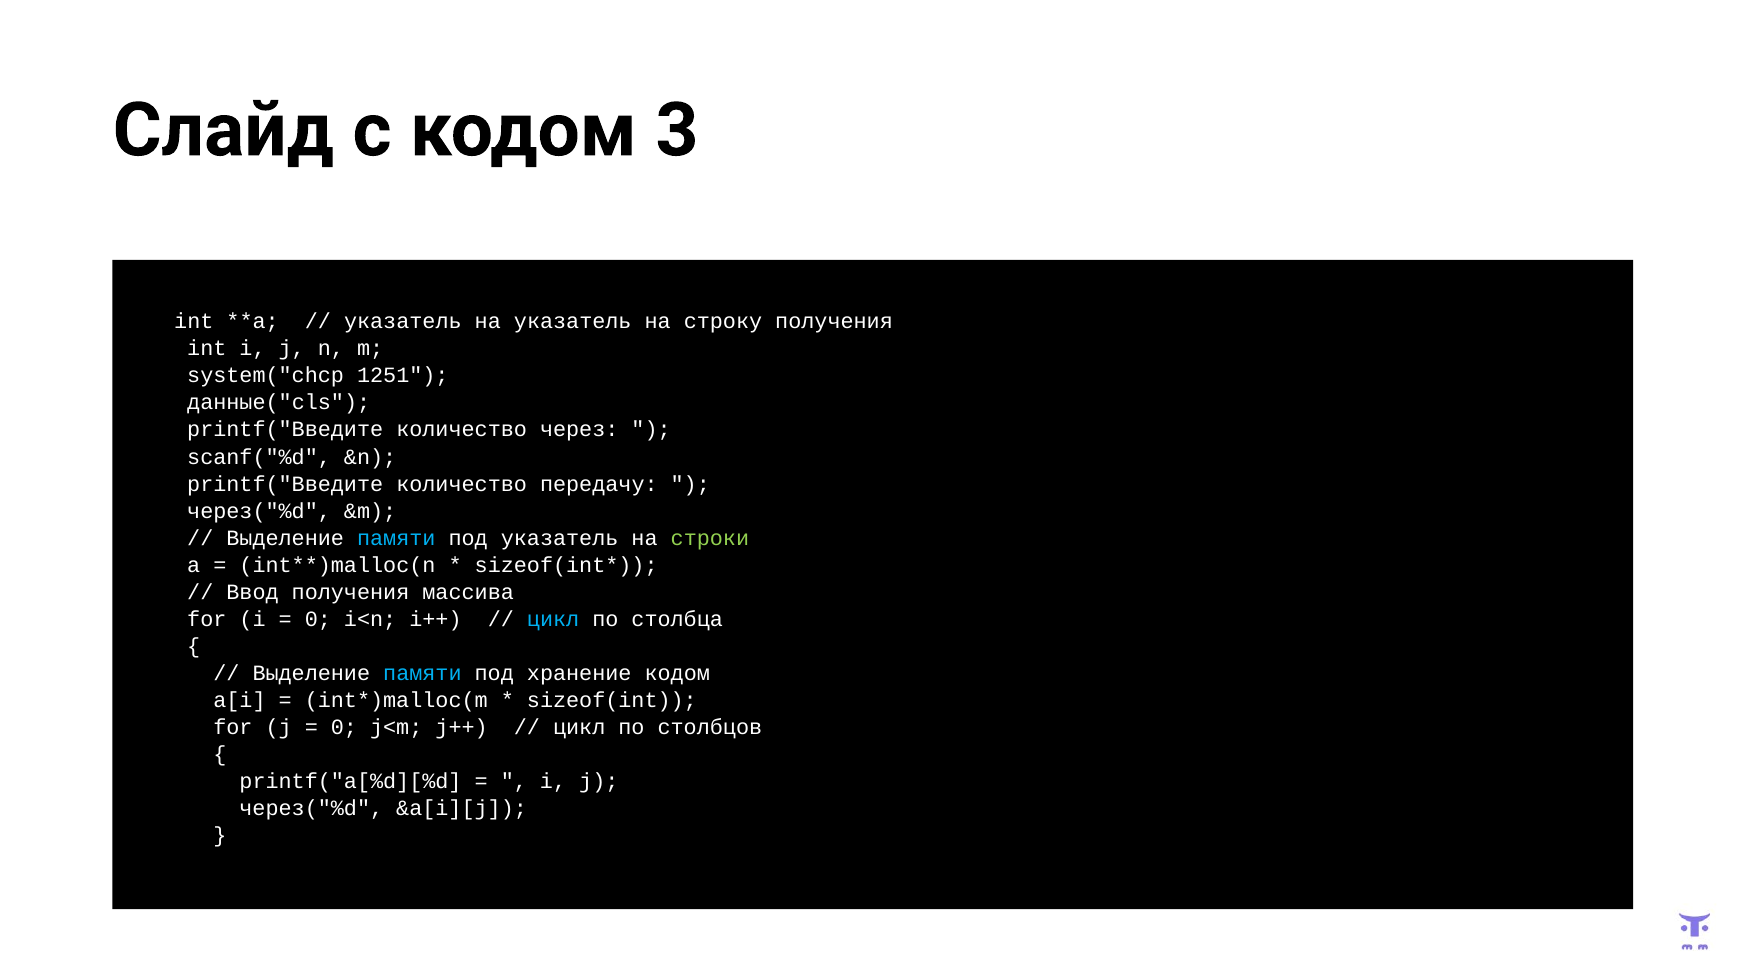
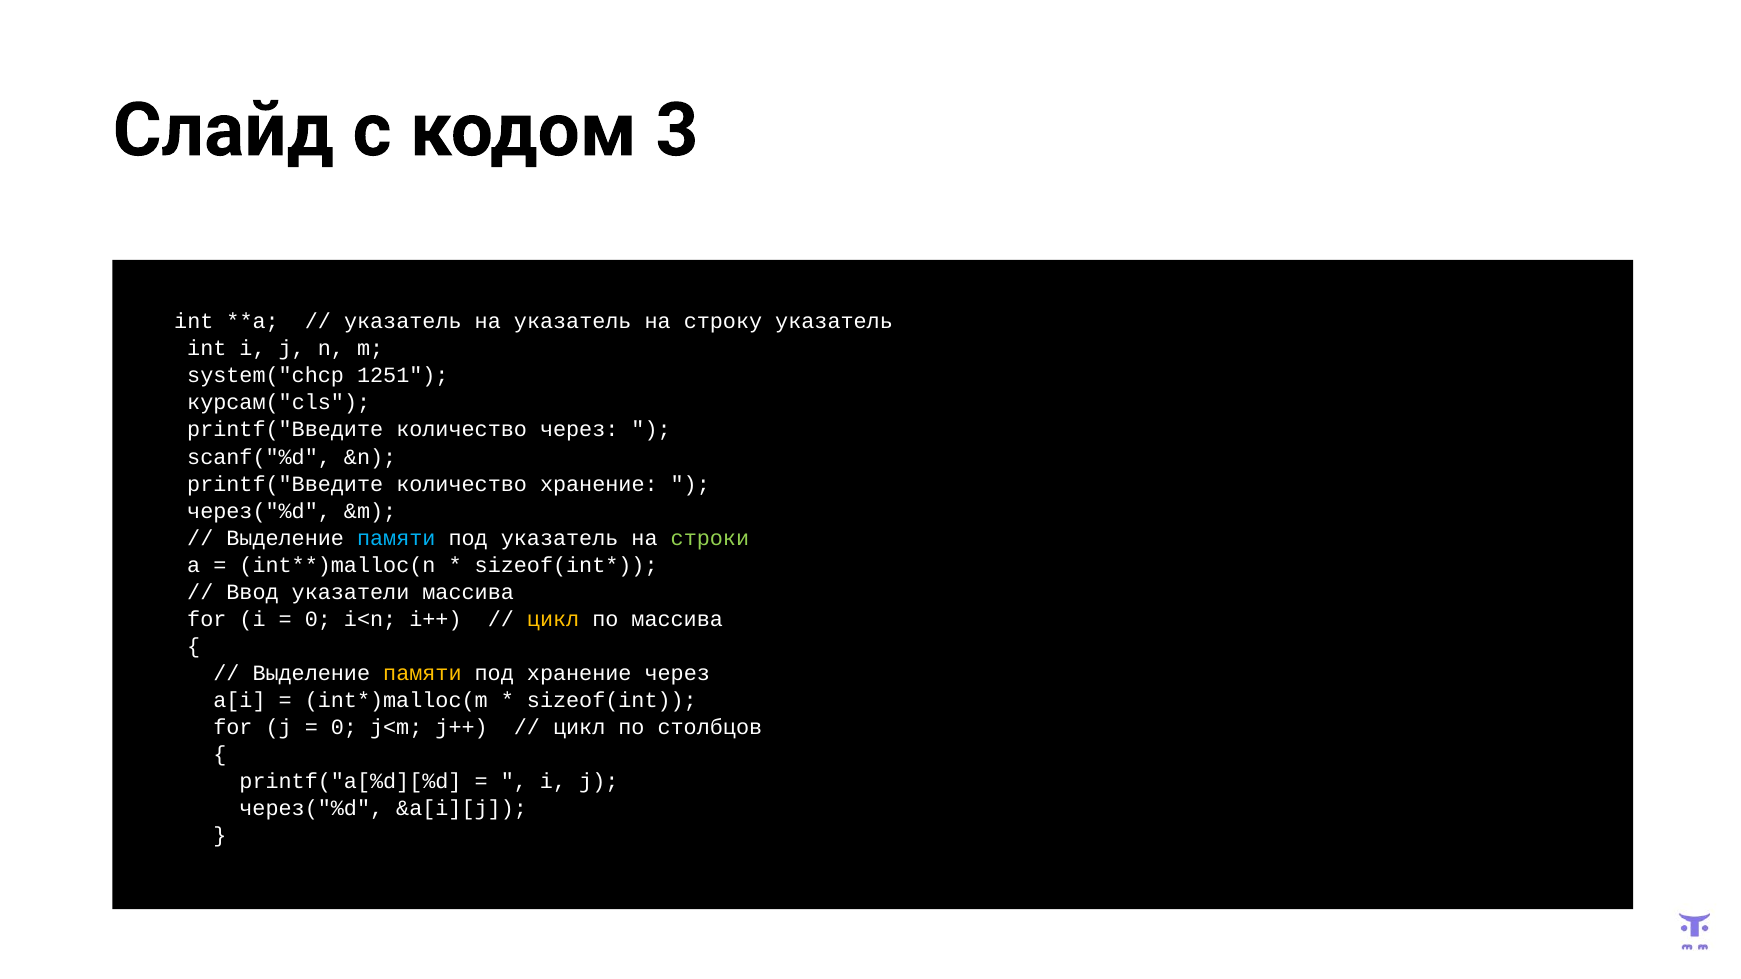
строку получения: получения -> указатель (834, 322)
данные("cls: данные("cls -> курсам("cls (279, 403)
количество передачу: передачу -> хранение (599, 484)
Ввод получения: получения -> указатели (351, 592)
цикл colour: light blue -> yellow (553, 619)
по столбца: столбца -> массива (677, 619)
памяти colour: light blue -> yellow (422, 674)
хранение кодом: кодом -> через (677, 674)
